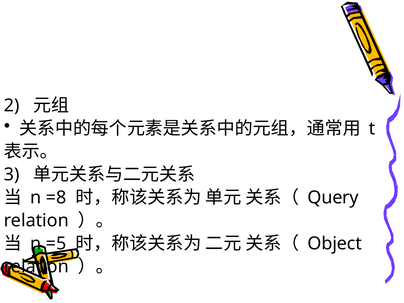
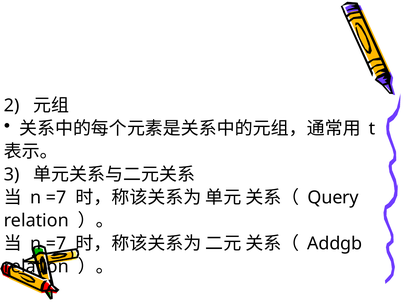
=8: =8 -> =7 (56, 198)
=5: =5 -> =7 (56, 244)
Object: Object -> Addgb (335, 244)
